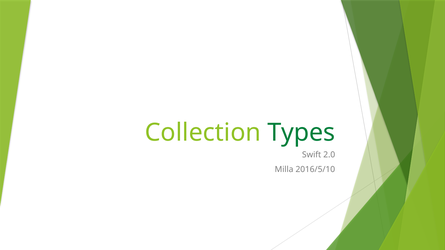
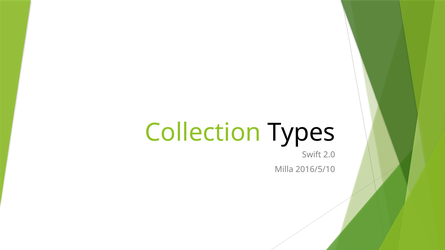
Types colour: green -> black (301, 133)
